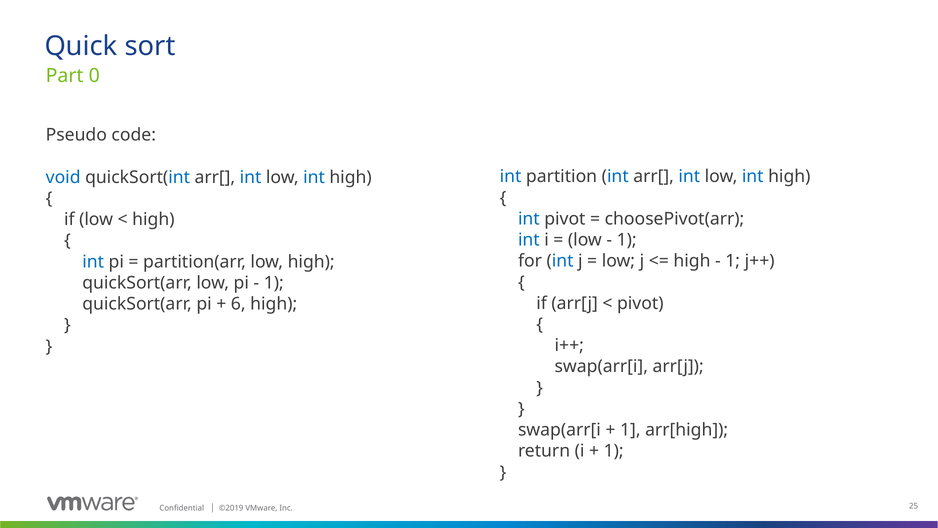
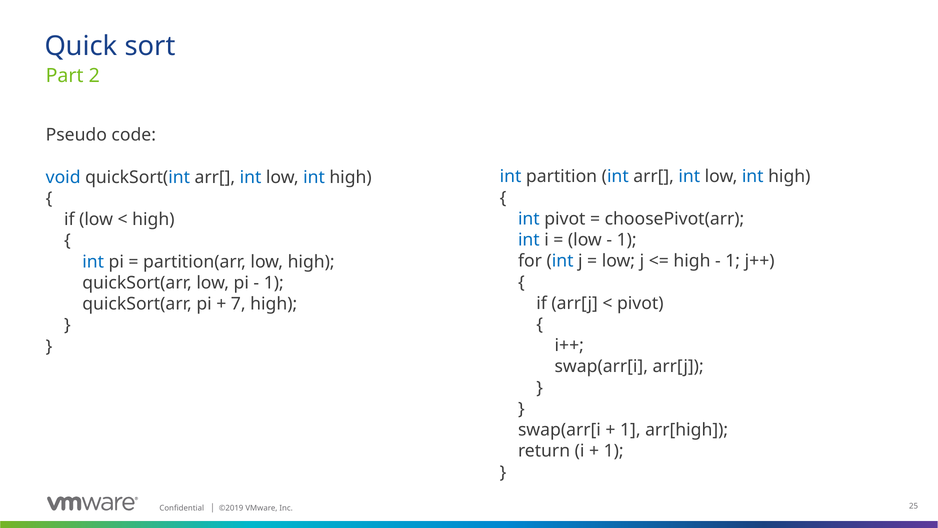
0: 0 -> 2 (94, 76)
6: 6 -> 7 (238, 304)
